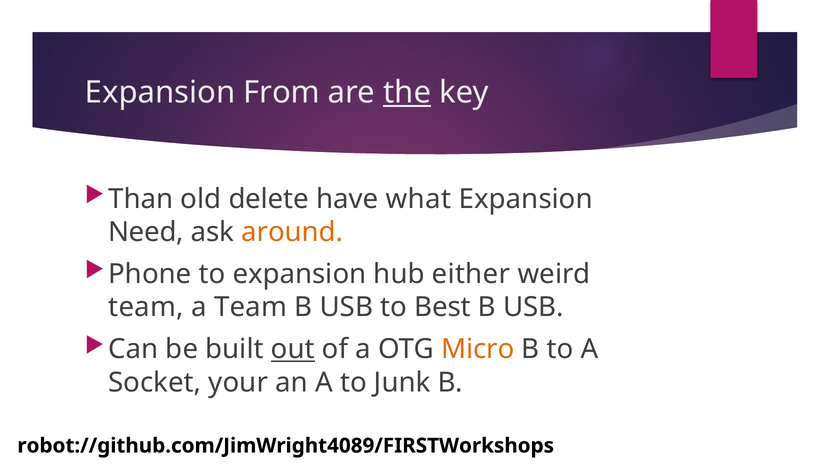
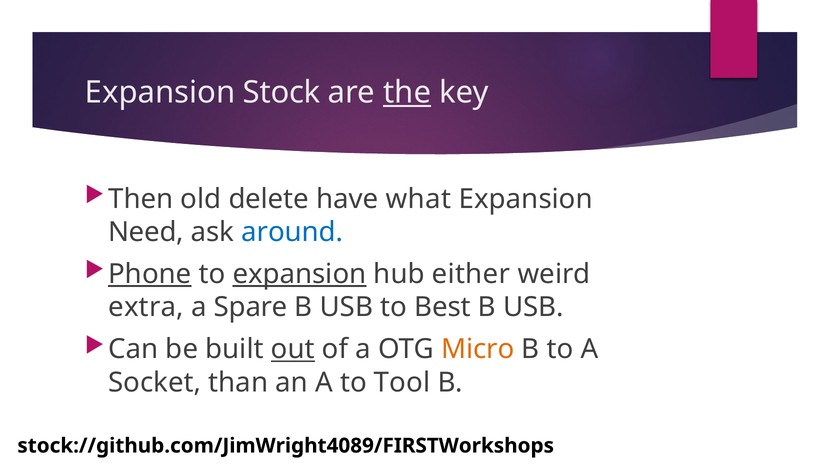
From: From -> Stock (282, 93)
Than: Than -> Then (141, 199)
around colour: orange -> blue (292, 232)
Phone underline: none -> present (150, 274)
expansion underline: none -> present (299, 274)
team: team -> extra (146, 307)
a Team: Team -> Spare (251, 307)
your: your -> than (238, 382)
Junk: Junk -> Tool (402, 382)
robot://github.com/JimWright4089/FIRSTWorkshops: robot://github.com/JimWright4089/FIRSTWorkshops -> stock://github.com/JimWright4089/FIRSTWorkshops (286, 446)
